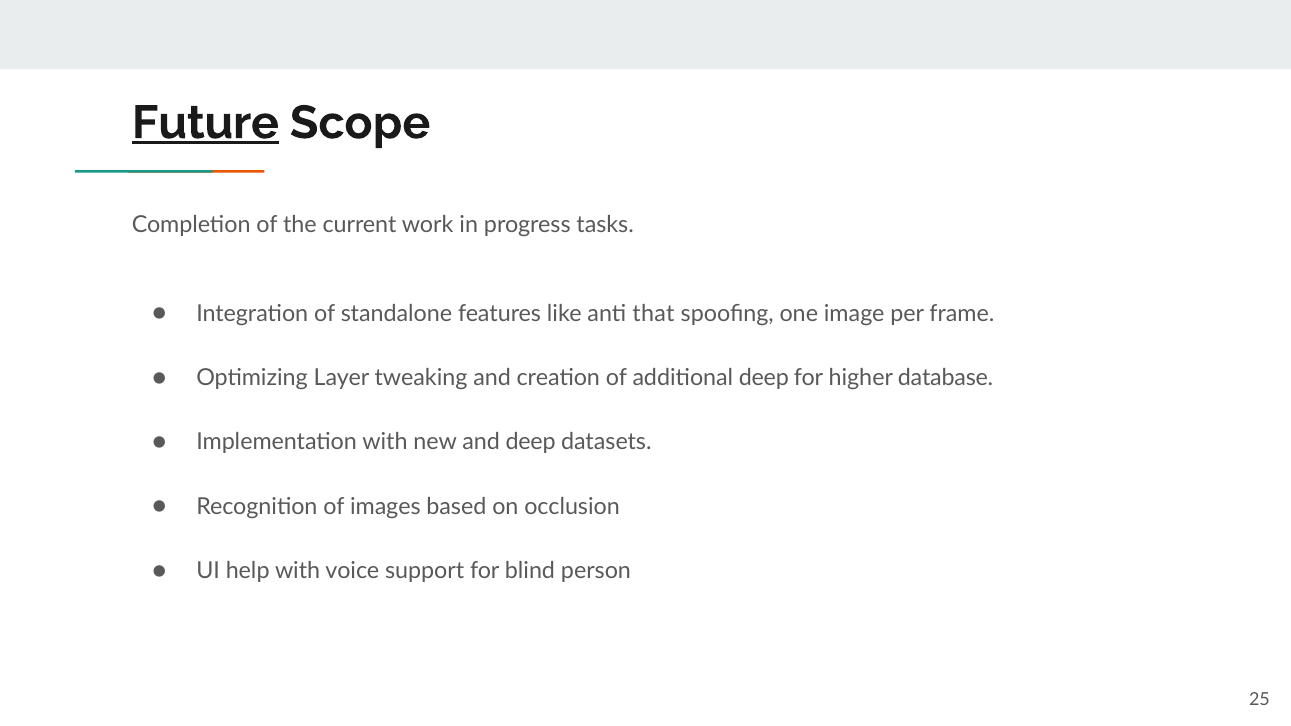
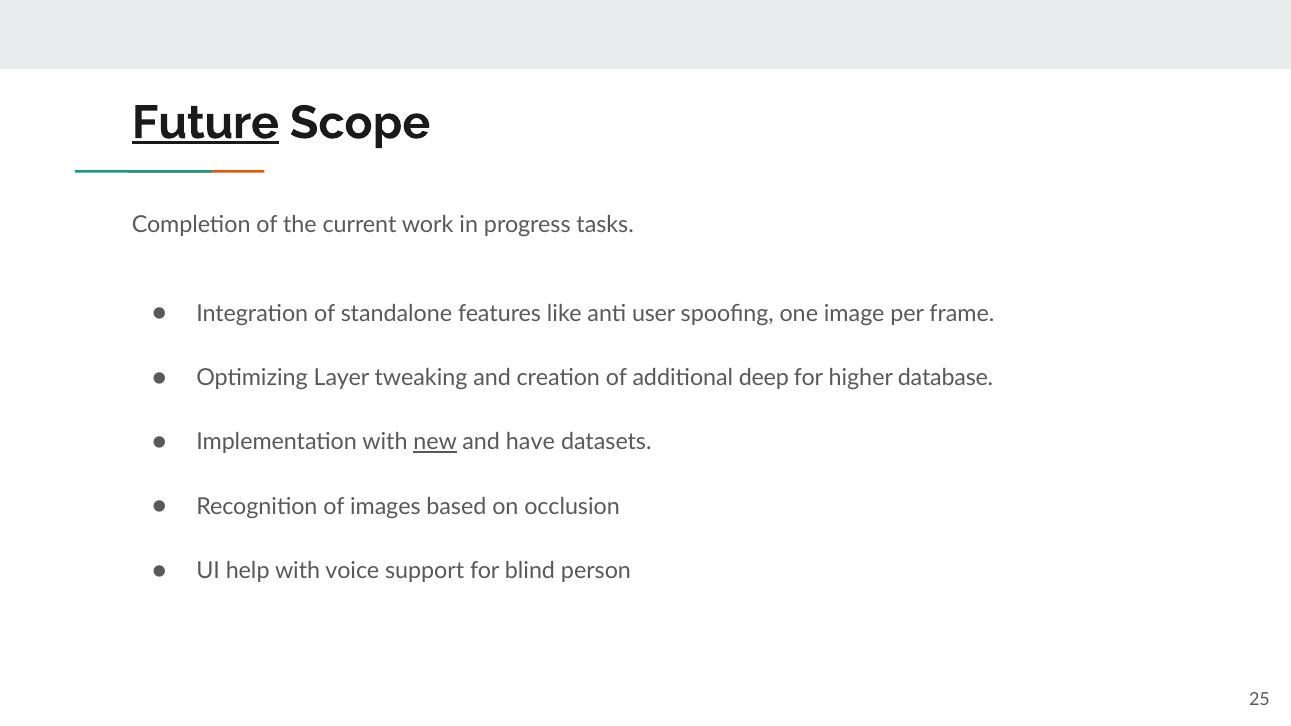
that: that -> user (654, 314)
new underline: none -> present (435, 442)
and deep: deep -> have (530, 442)
